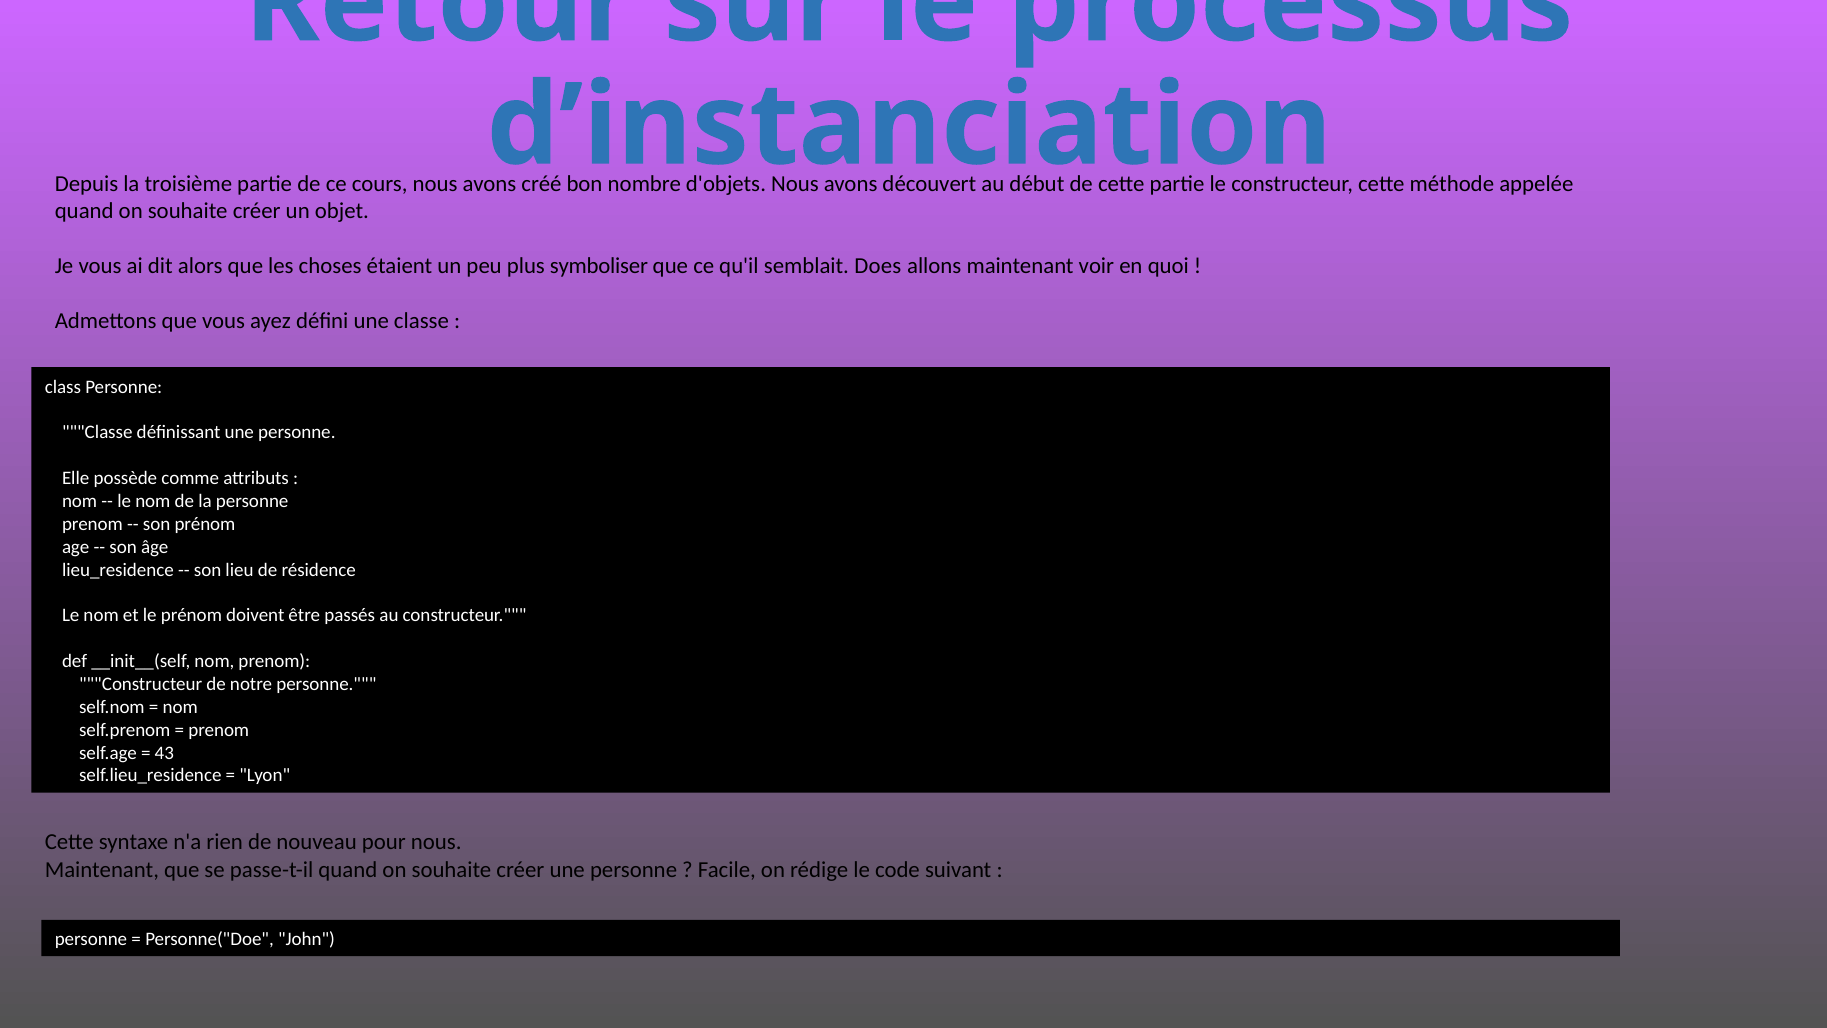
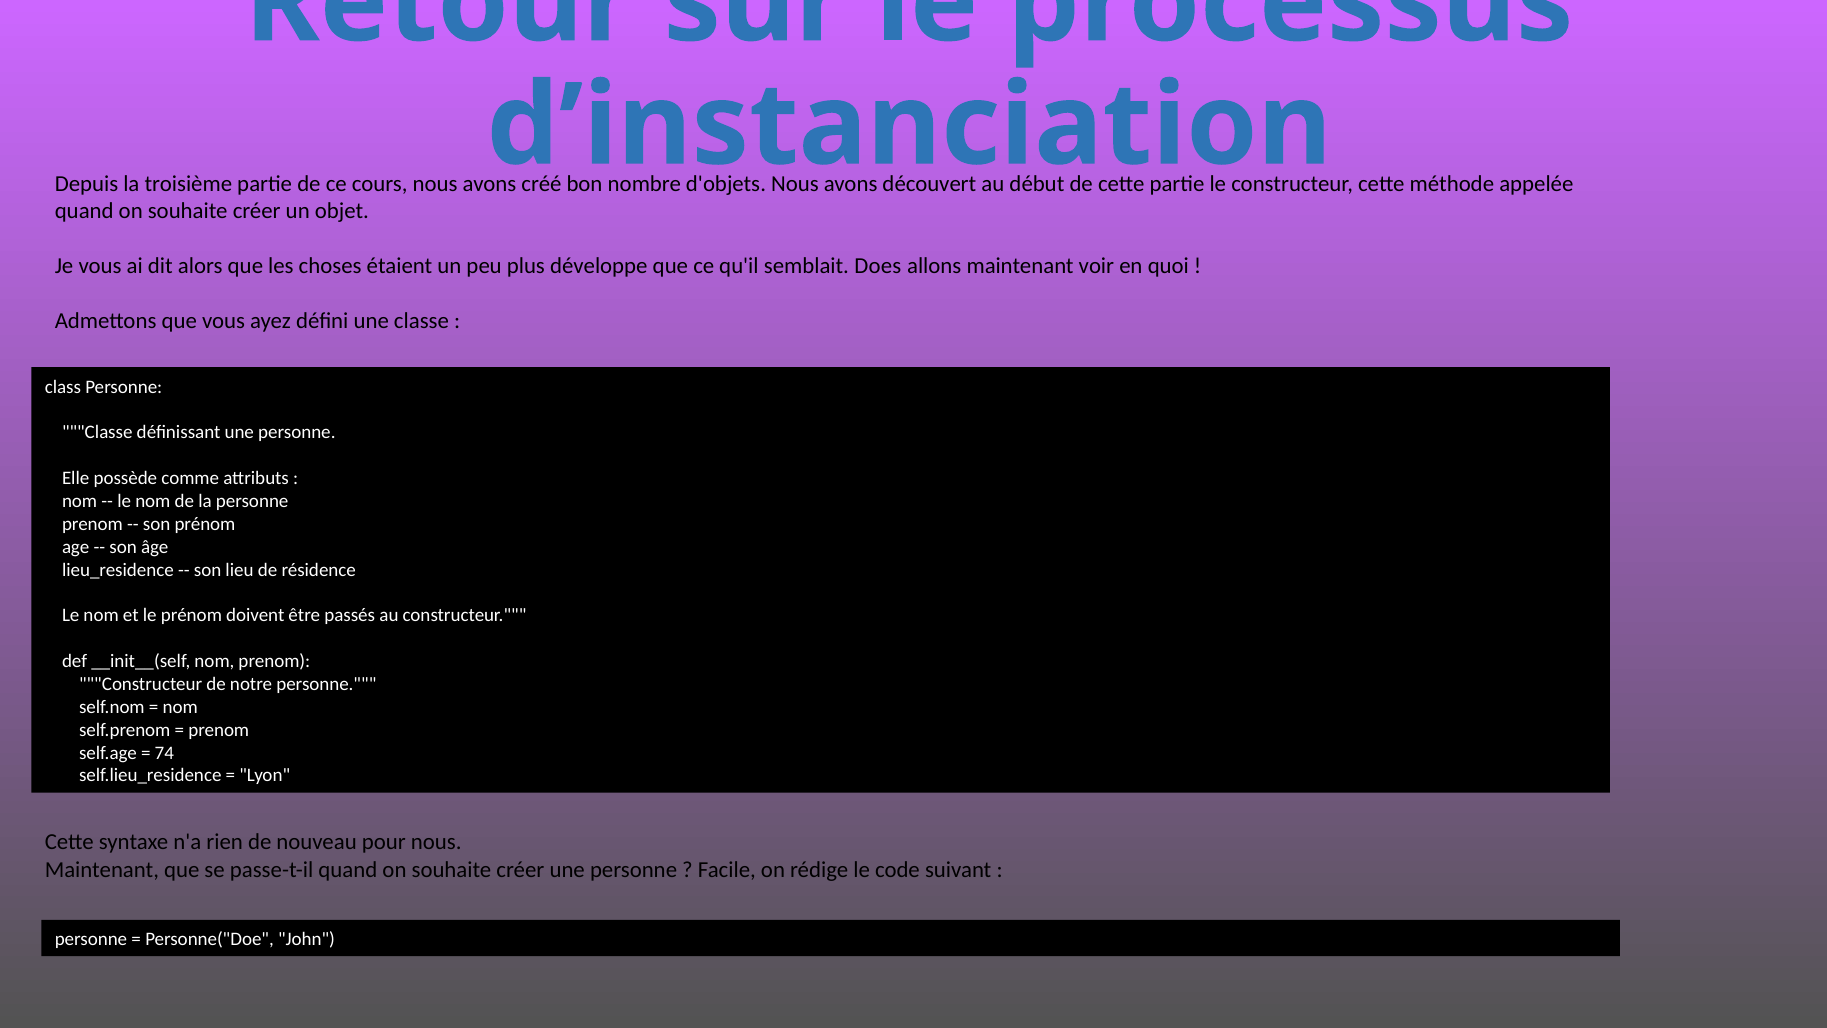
symboliser: symboliser -> développe (599, 266)
43: 43 -> 74 (164, 753)
